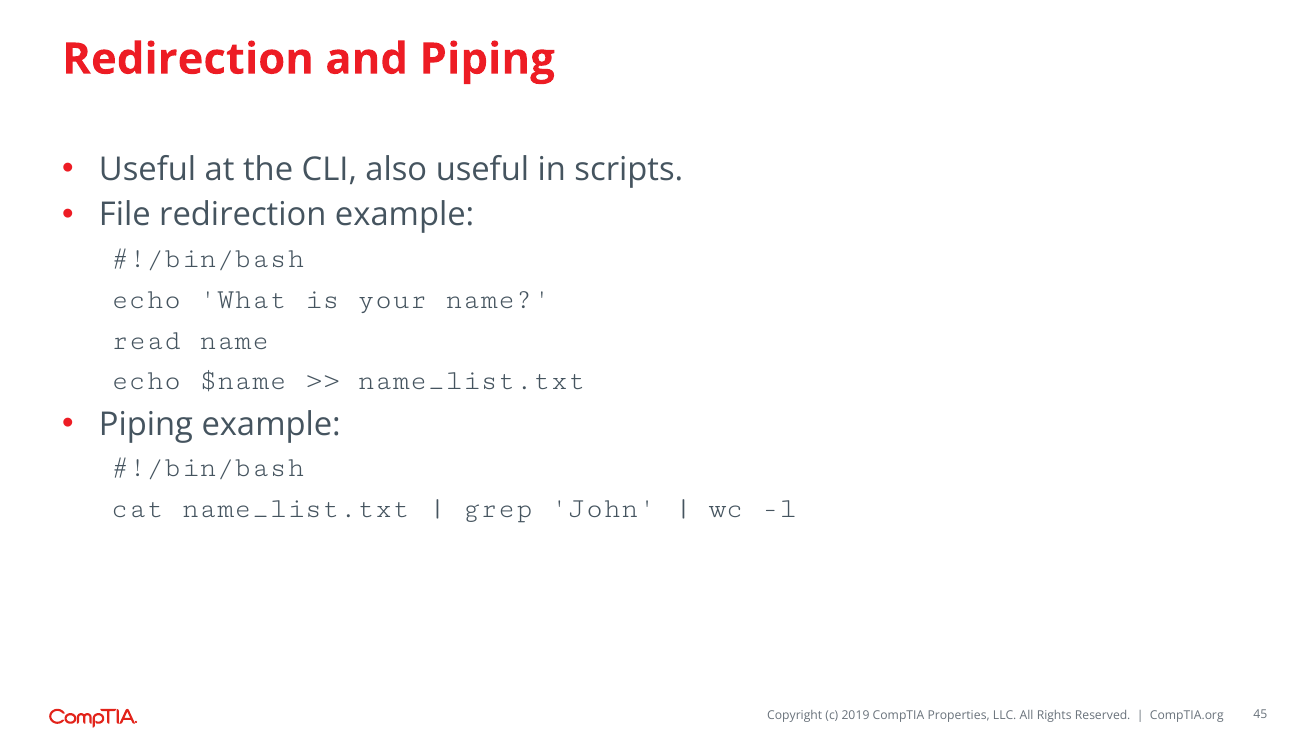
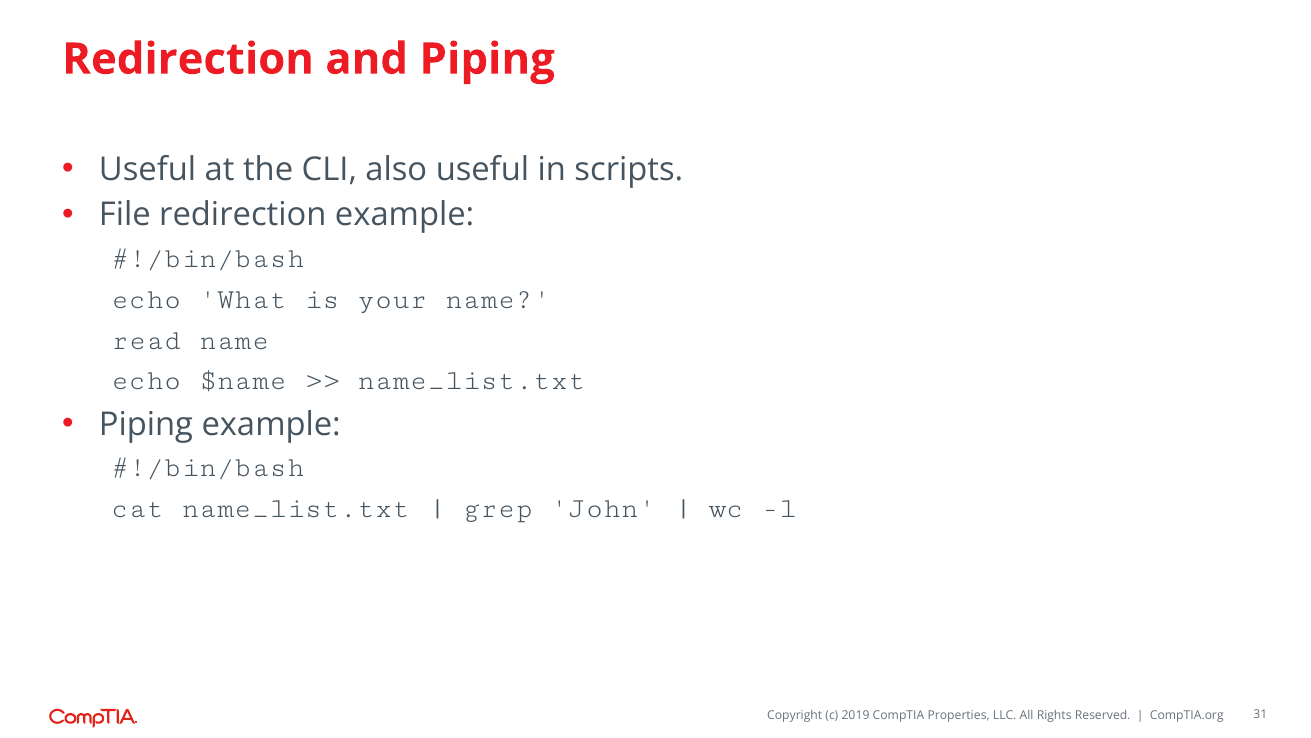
45: 45 -> 31 (1260, 714)
